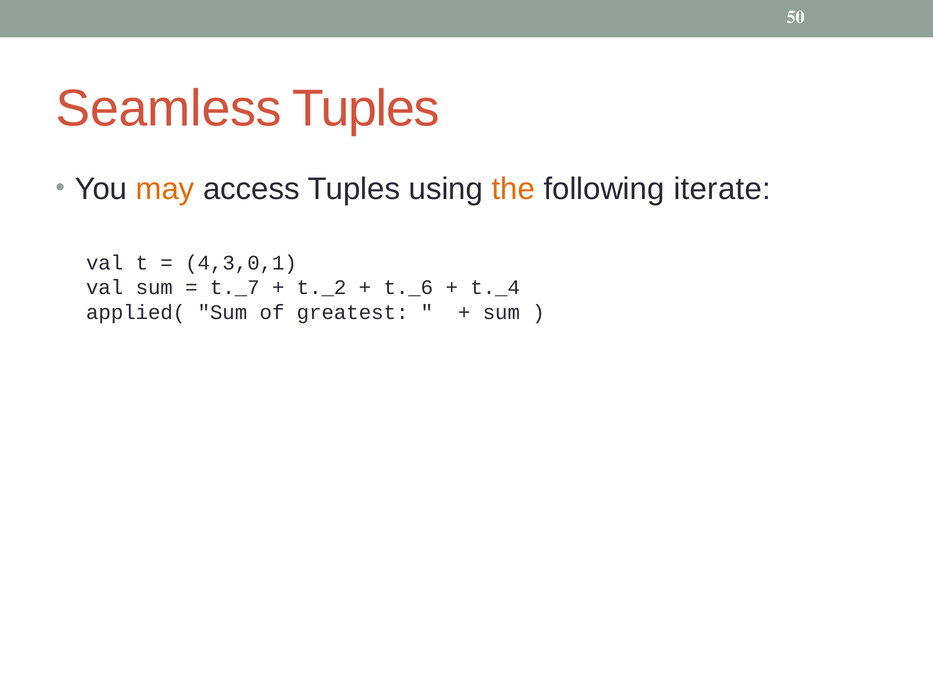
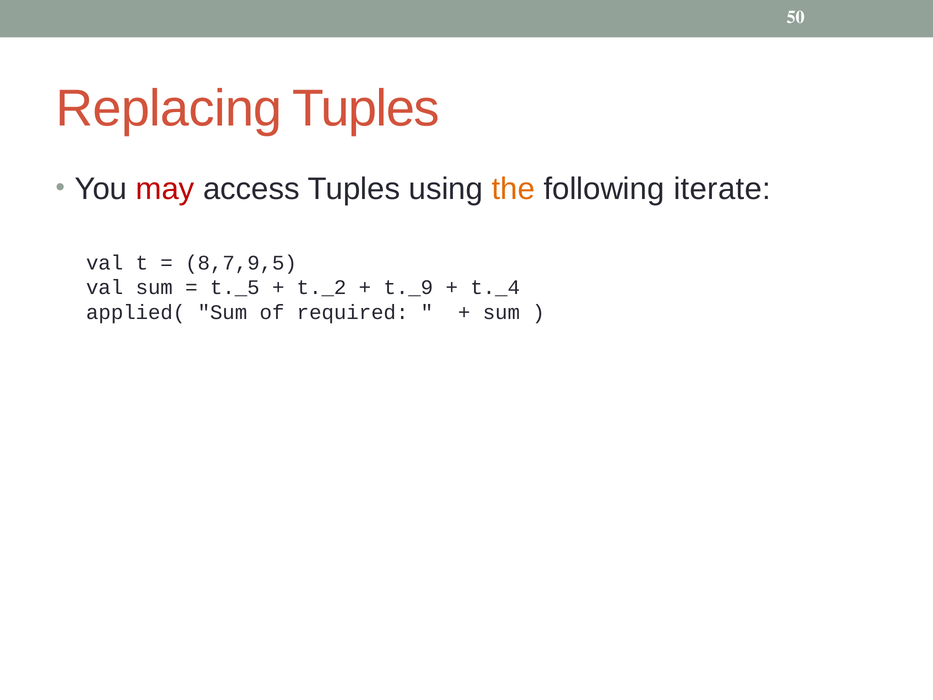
Seamless: Seamless -> Replacing (169, 109)
may colour: orange -> red (165, 189)
4,3,0,1: 4,3,0,1 -> 8,7,9,5 (241, 263)
t._7: t._7 -> t._5 (235, 288)
t._6: t._6 -> t._9 (408, 288)
greatest: greatest -> required (353, 312)
